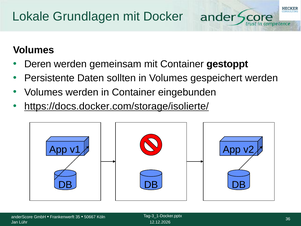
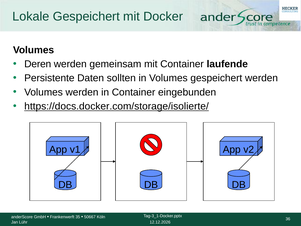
Lokale Grundlagen: Grundlagen -> Gespeichert (86, 17)
gestoppt: gestoppt -> laufende (227, 64)
